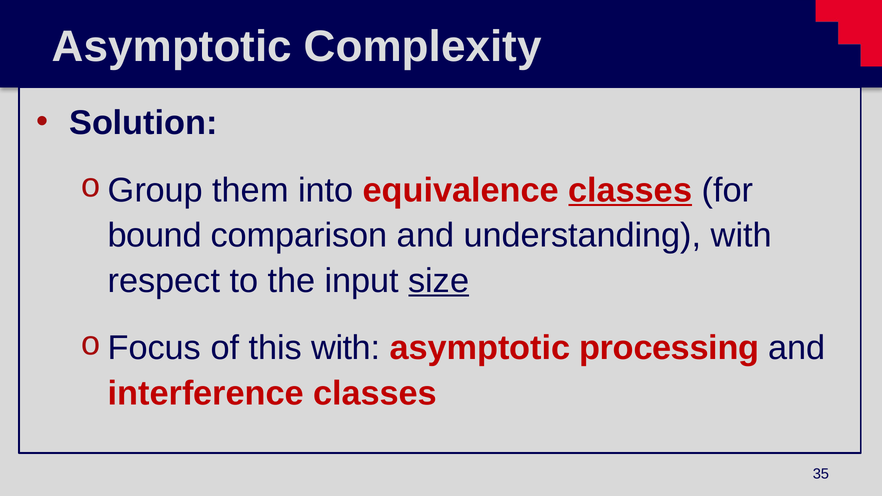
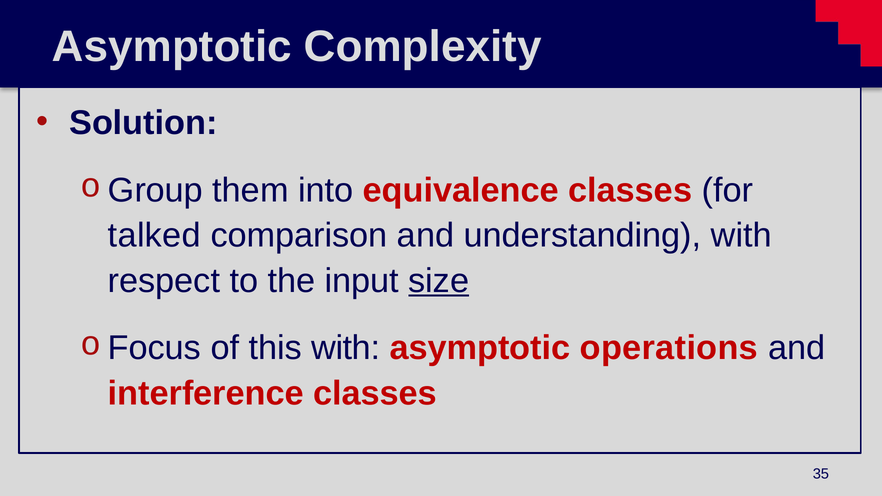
classes underline: present -> none (630, 190)
bound: bound -> talked (154, 236)
processing: processing -> operations (669, 348)
